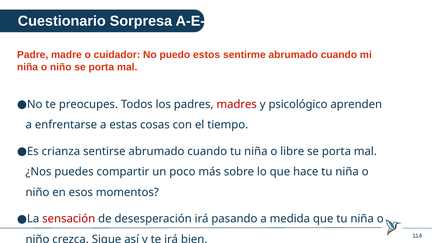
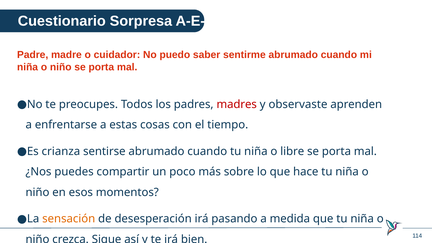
estos: estos -> saber (207, 55)
psicológico: psicológico -> observaste (298, 104)
sensación colour: red -> orange (69, 219)
